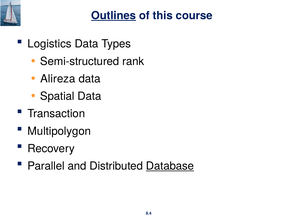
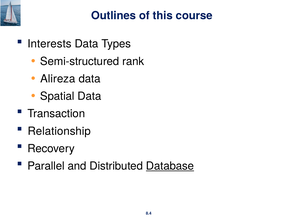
Outlines underline: present -> none (114, 16)
Logistics: Logistics -> Interests (50, 44)
Multipolygon: Multipolygon -> Relationship (59, 131)
